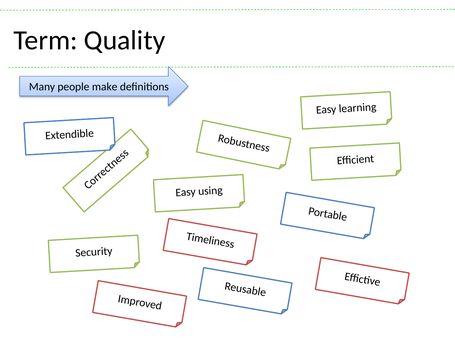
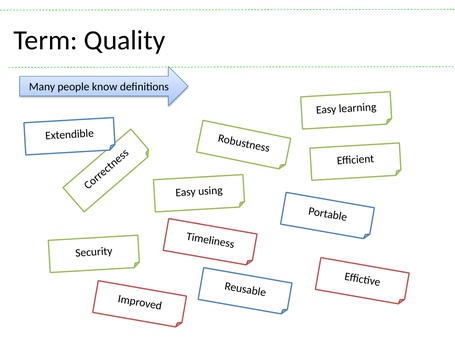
make: make -> know (105, 87)
